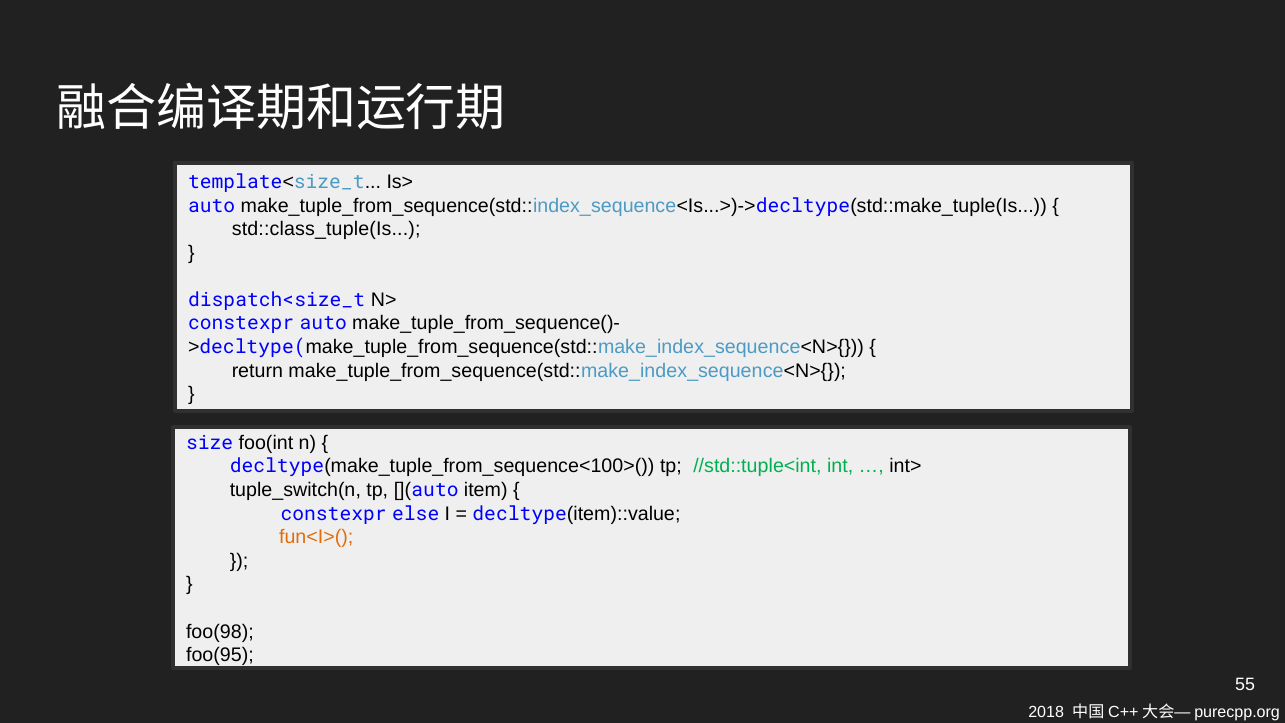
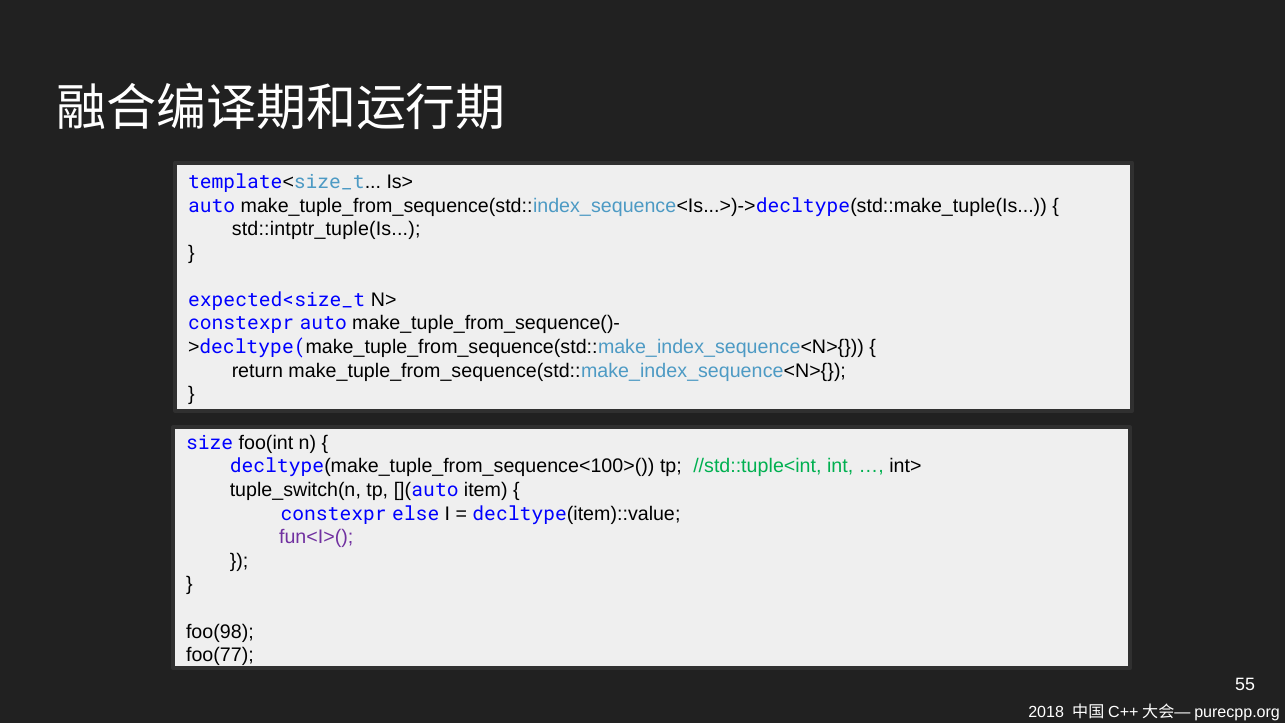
std::class_tuple(Is: std::class_tuple(Is -> std::intptr_tuple(Is (326, 229)
dispatch<size_t: dispatch<size_t -> expected<size_t (277, 300)
fun<I>( colour: orange -> purple (316, 537)
foo(95: foo(95 -> foo(77 (220, 655)
